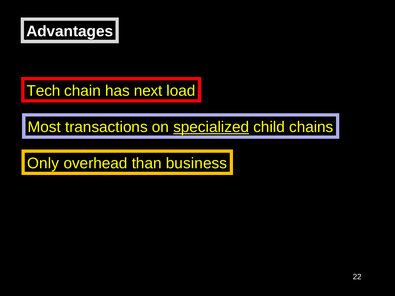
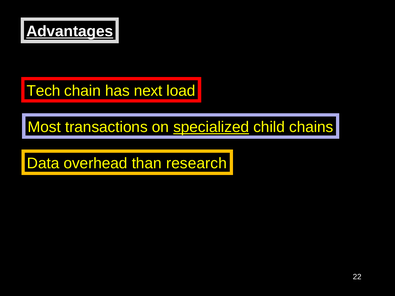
Advantages underline: none -> present (70, 31)
Only: Only -> Data (43, 164)
business: business -> research (196, 164)
